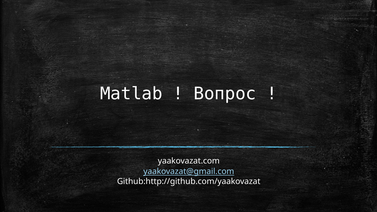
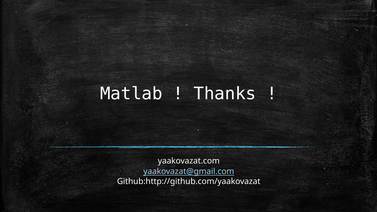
Вопрос: Вопрос -> Thanks (225, 94)
